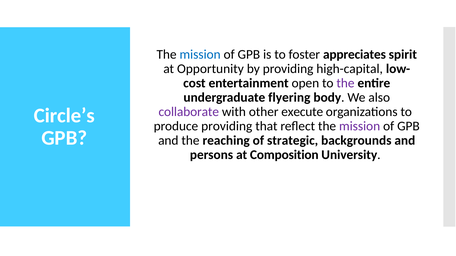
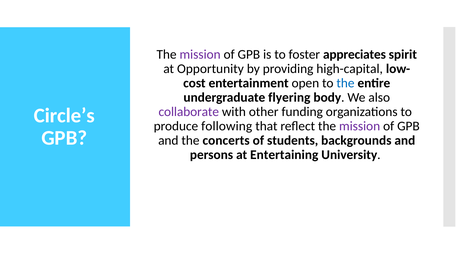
mission colour: blue -> purple (200, 55)
the colour: purple -> blue (345, 83)
execute: execute -> funding (302, 112)
produce providing: providing -> following (227, 126)
reaching: reaching -> concerts (226, 141)
strategic: strategic -> students (293, 141)
Composition: Composition -> Entertaining (284, 155)
